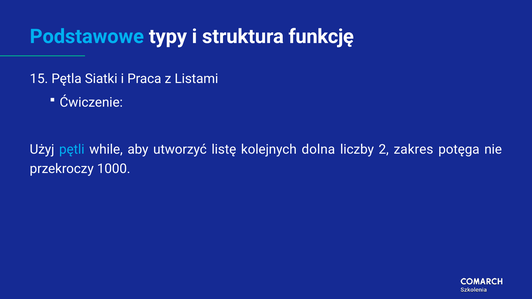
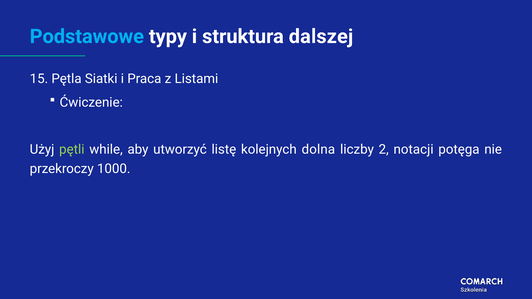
funkcję: funkcję -> dalszej (321, 37)
pętli colour: light blue -> light green (72, 150)
zakres: zakres -> notacji (414, 150)
